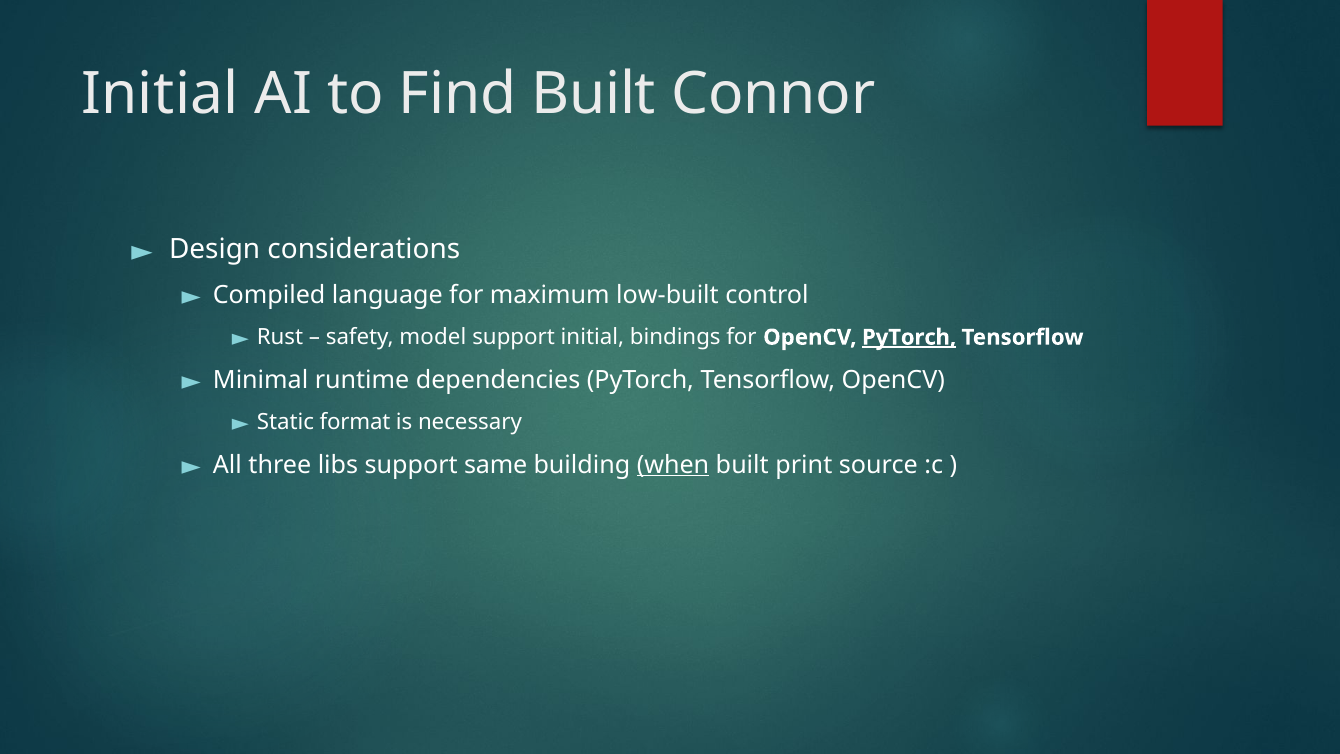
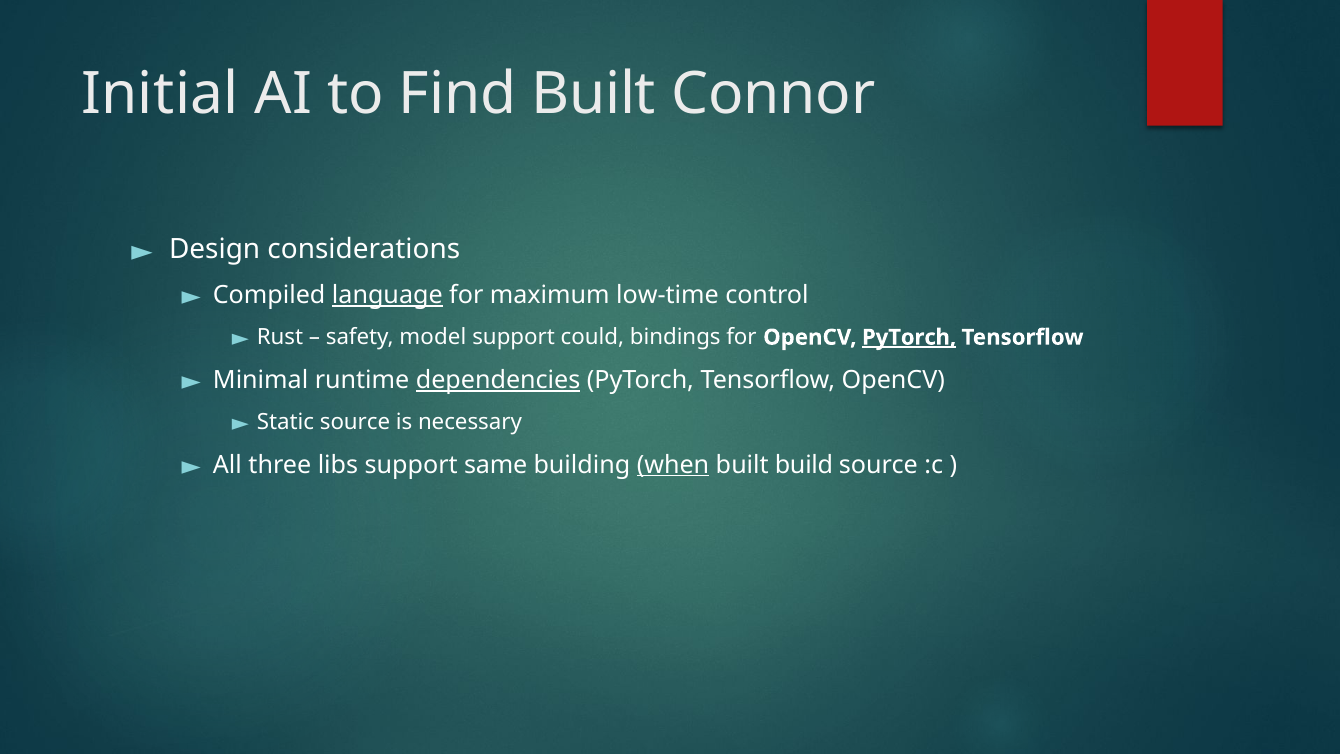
language underline: none -> present (387, 295)
low-built: low-built -> low-time (668, 295)
support initial: initial -> could (592, 337)
dependencies underline: none -> present (498, 380)
Static format: format -> source (355, 422)
print: print -> build (804, 465)
